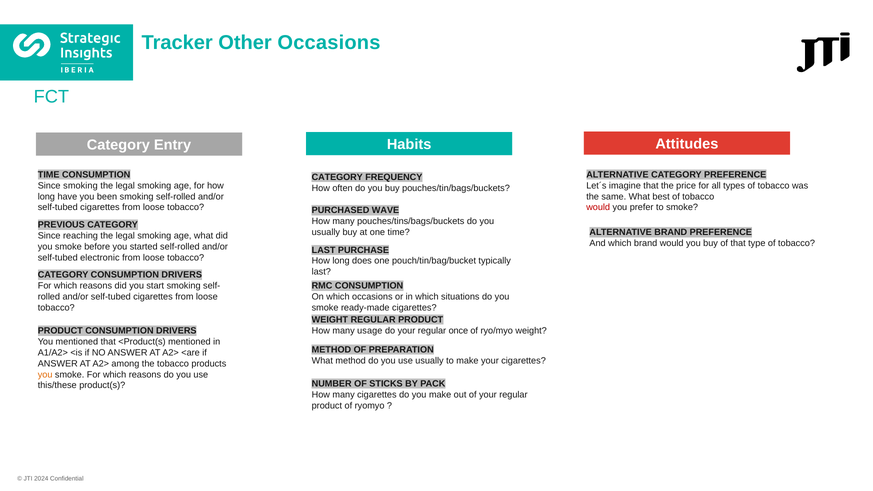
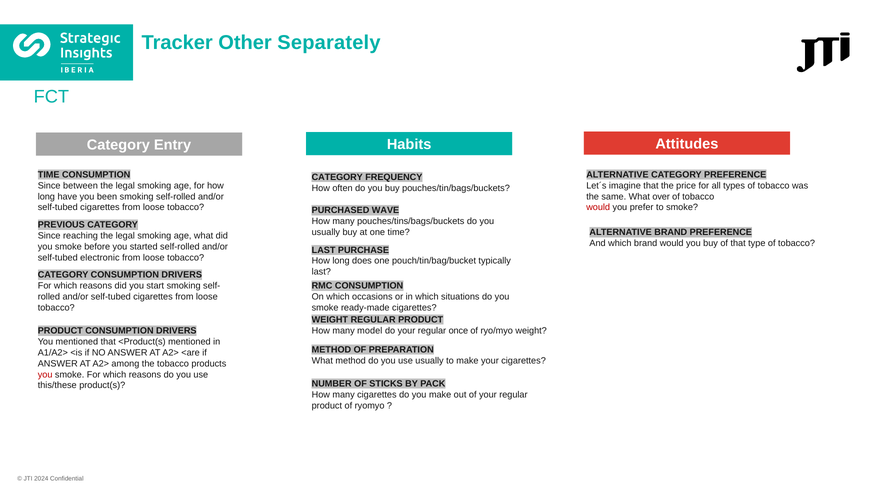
Other Occasions: Occasions -> Separately (329, 42)
Since smoking: smoking -> between (80, 186)
best: best -> over (661, 197)
usage: usage -> model (370, 331)
you colour: orange -> red (45, 375)
